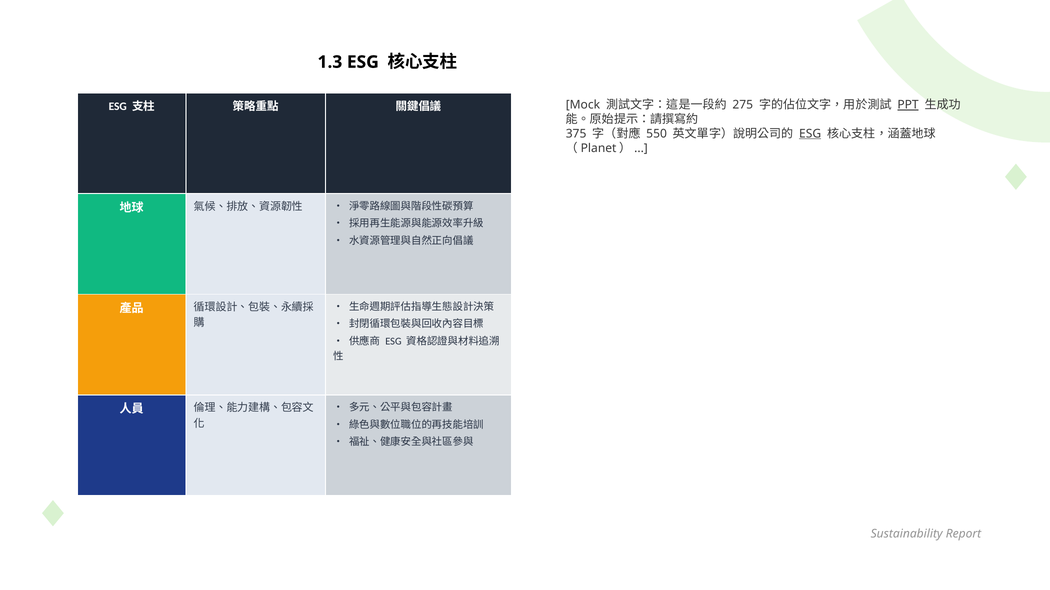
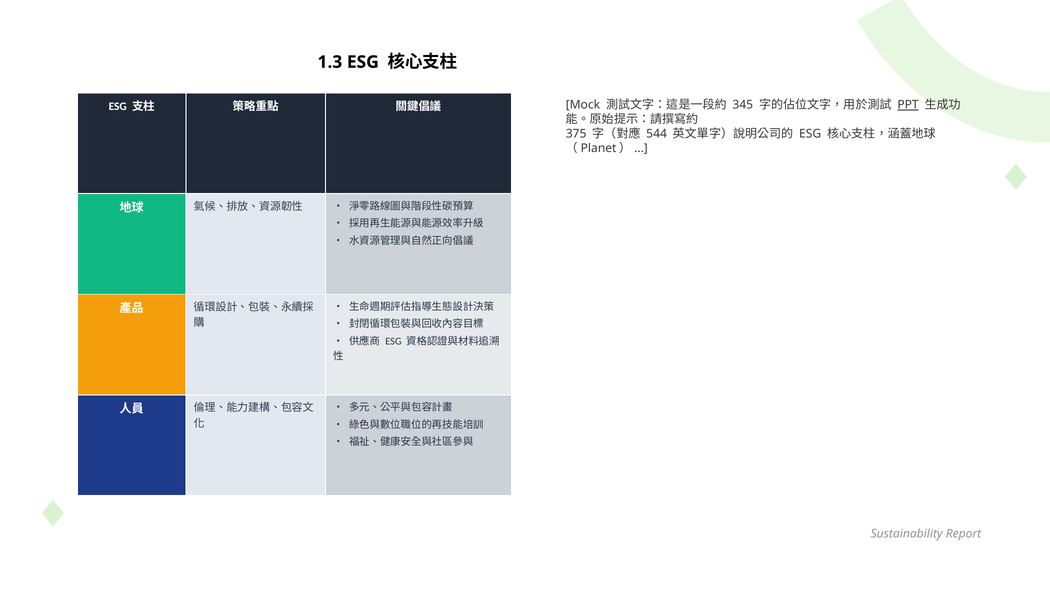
275: 275 -> 345 (743, 105)
550: 550 -> 544 (657, 134)
ESG underline: present -> none (810, 134)
